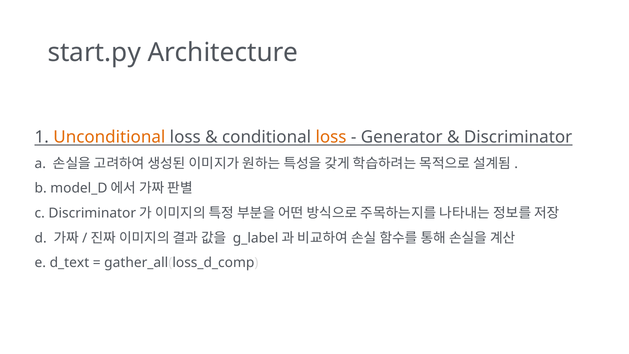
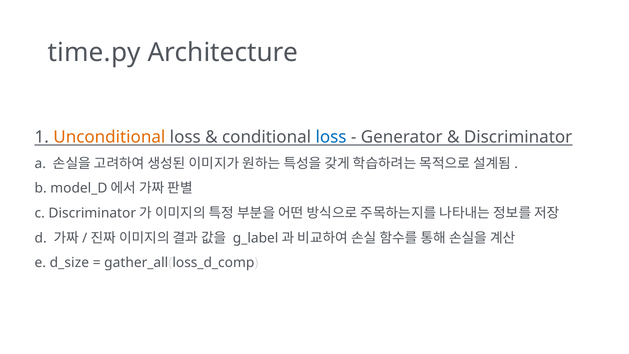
start.py: start.py -> time.py (94, 53)
loss colour: orange -> blue (331, 137)
d_text: d_text -> d_size (69, 263)
